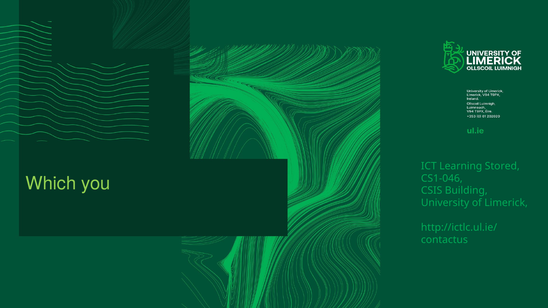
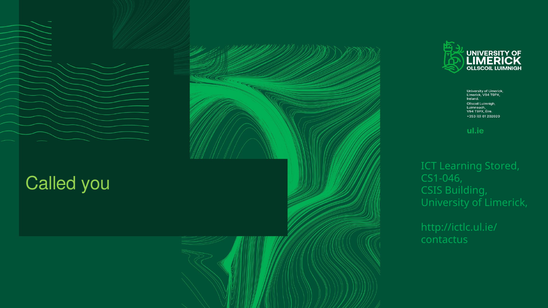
Which: Which -> Called (51, 184)
